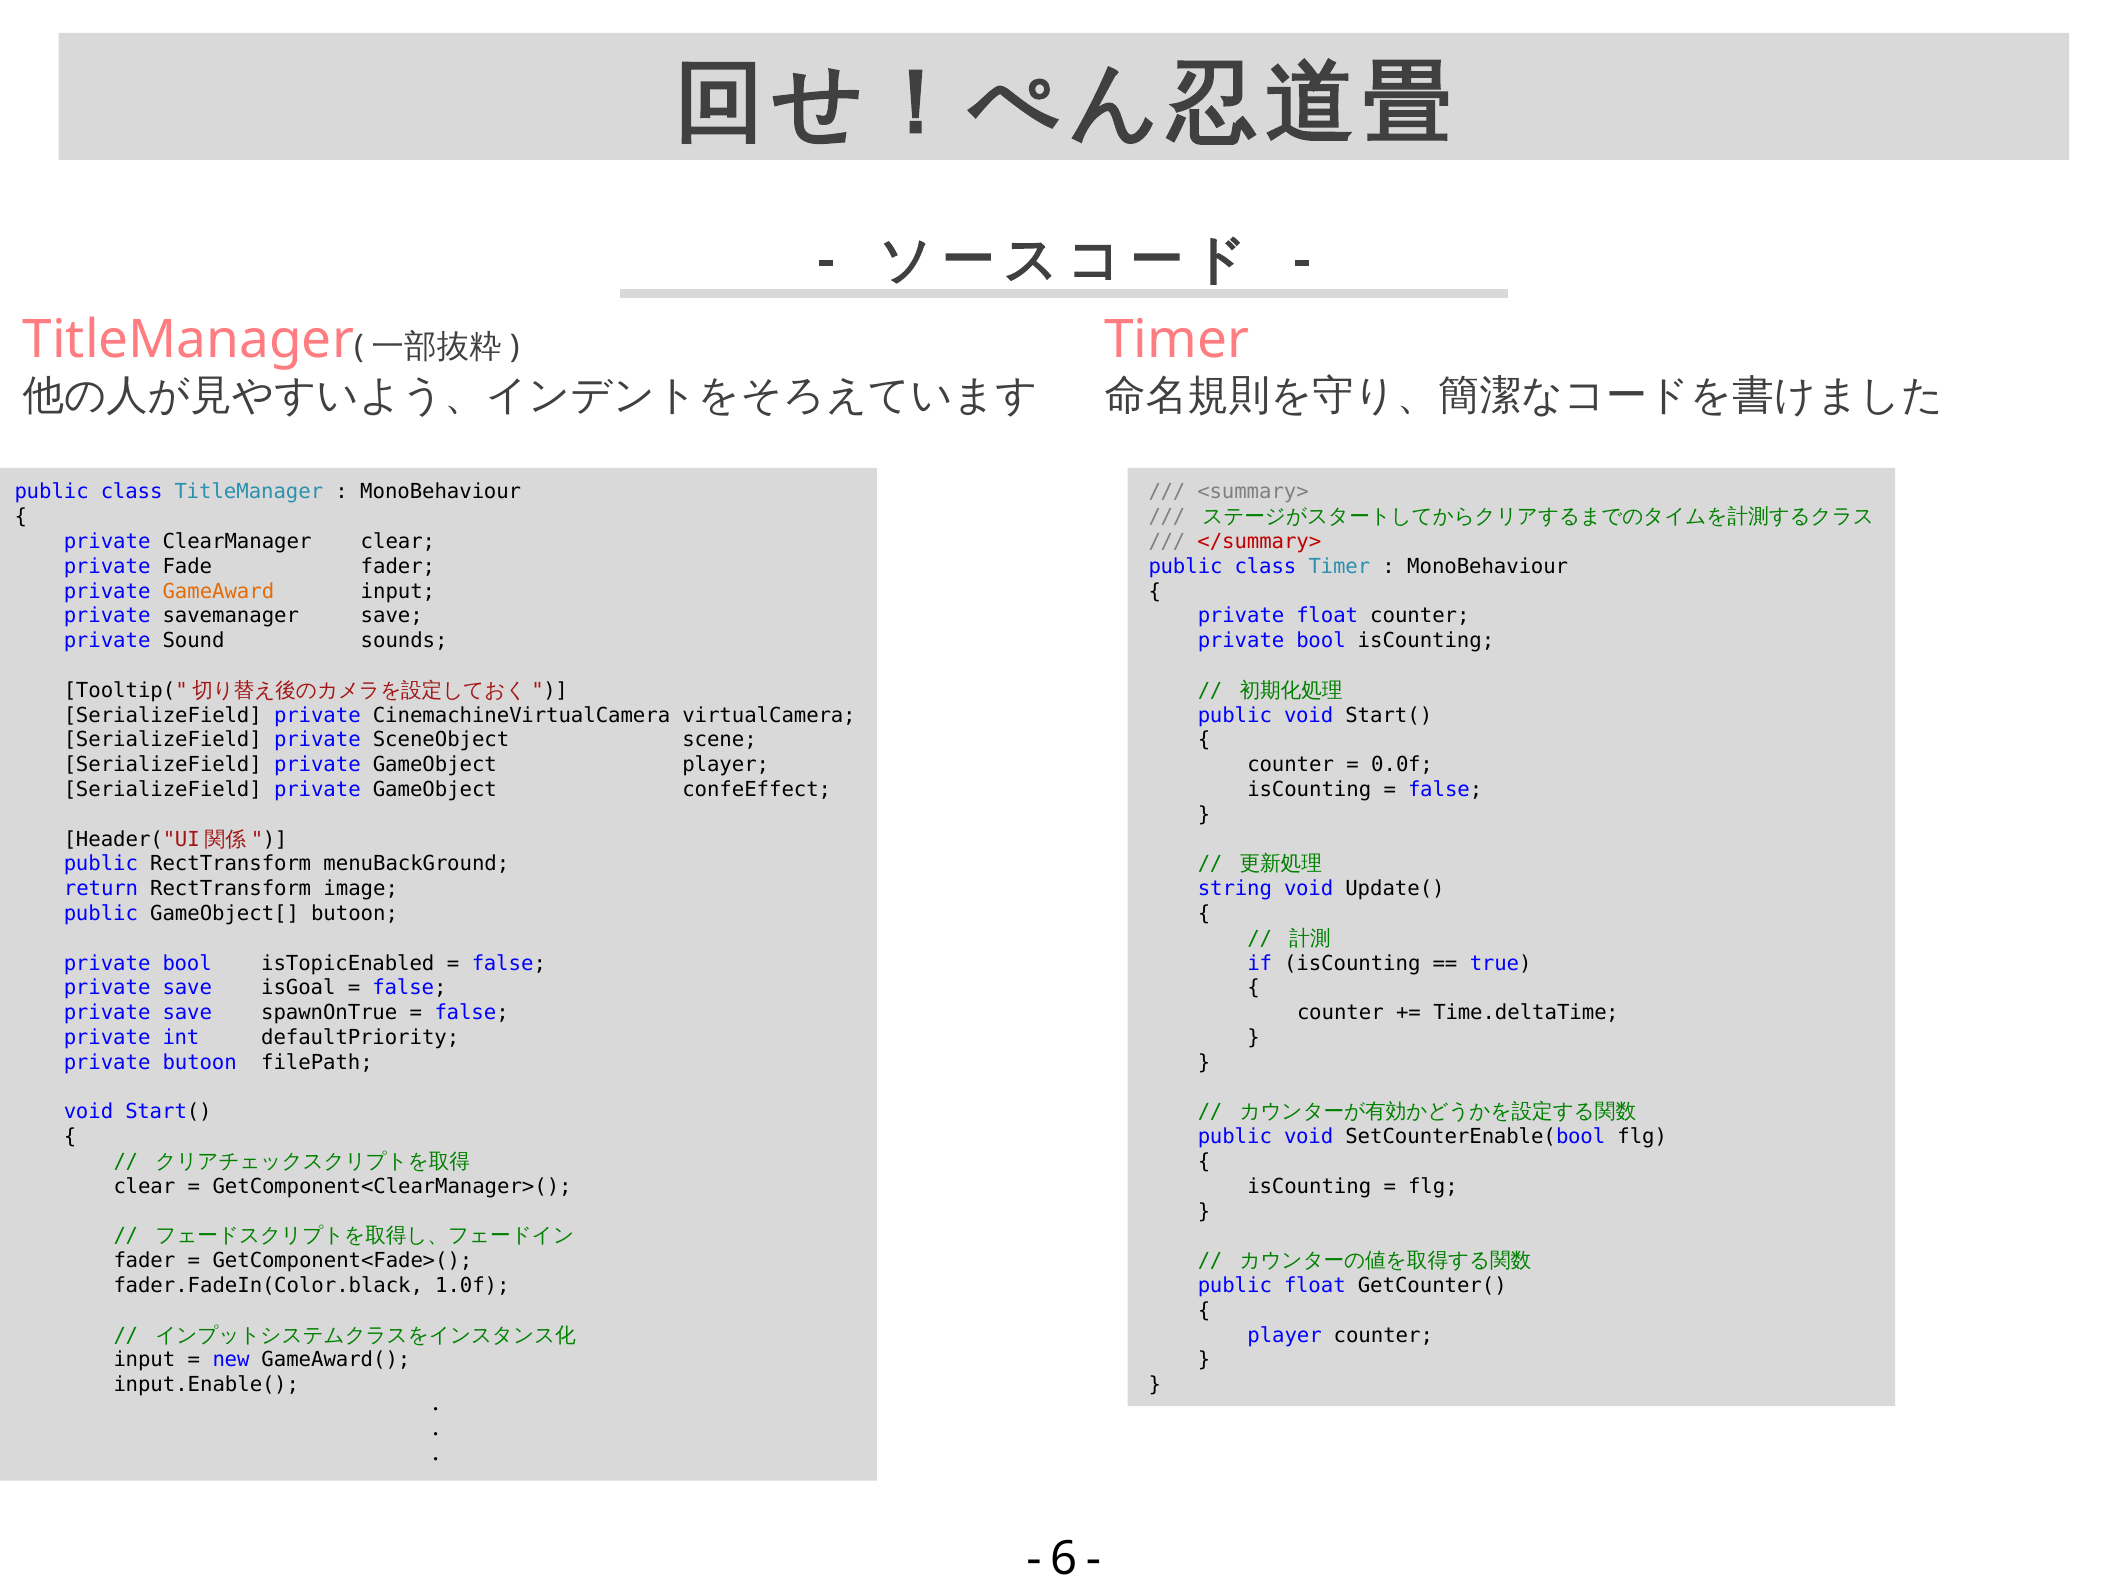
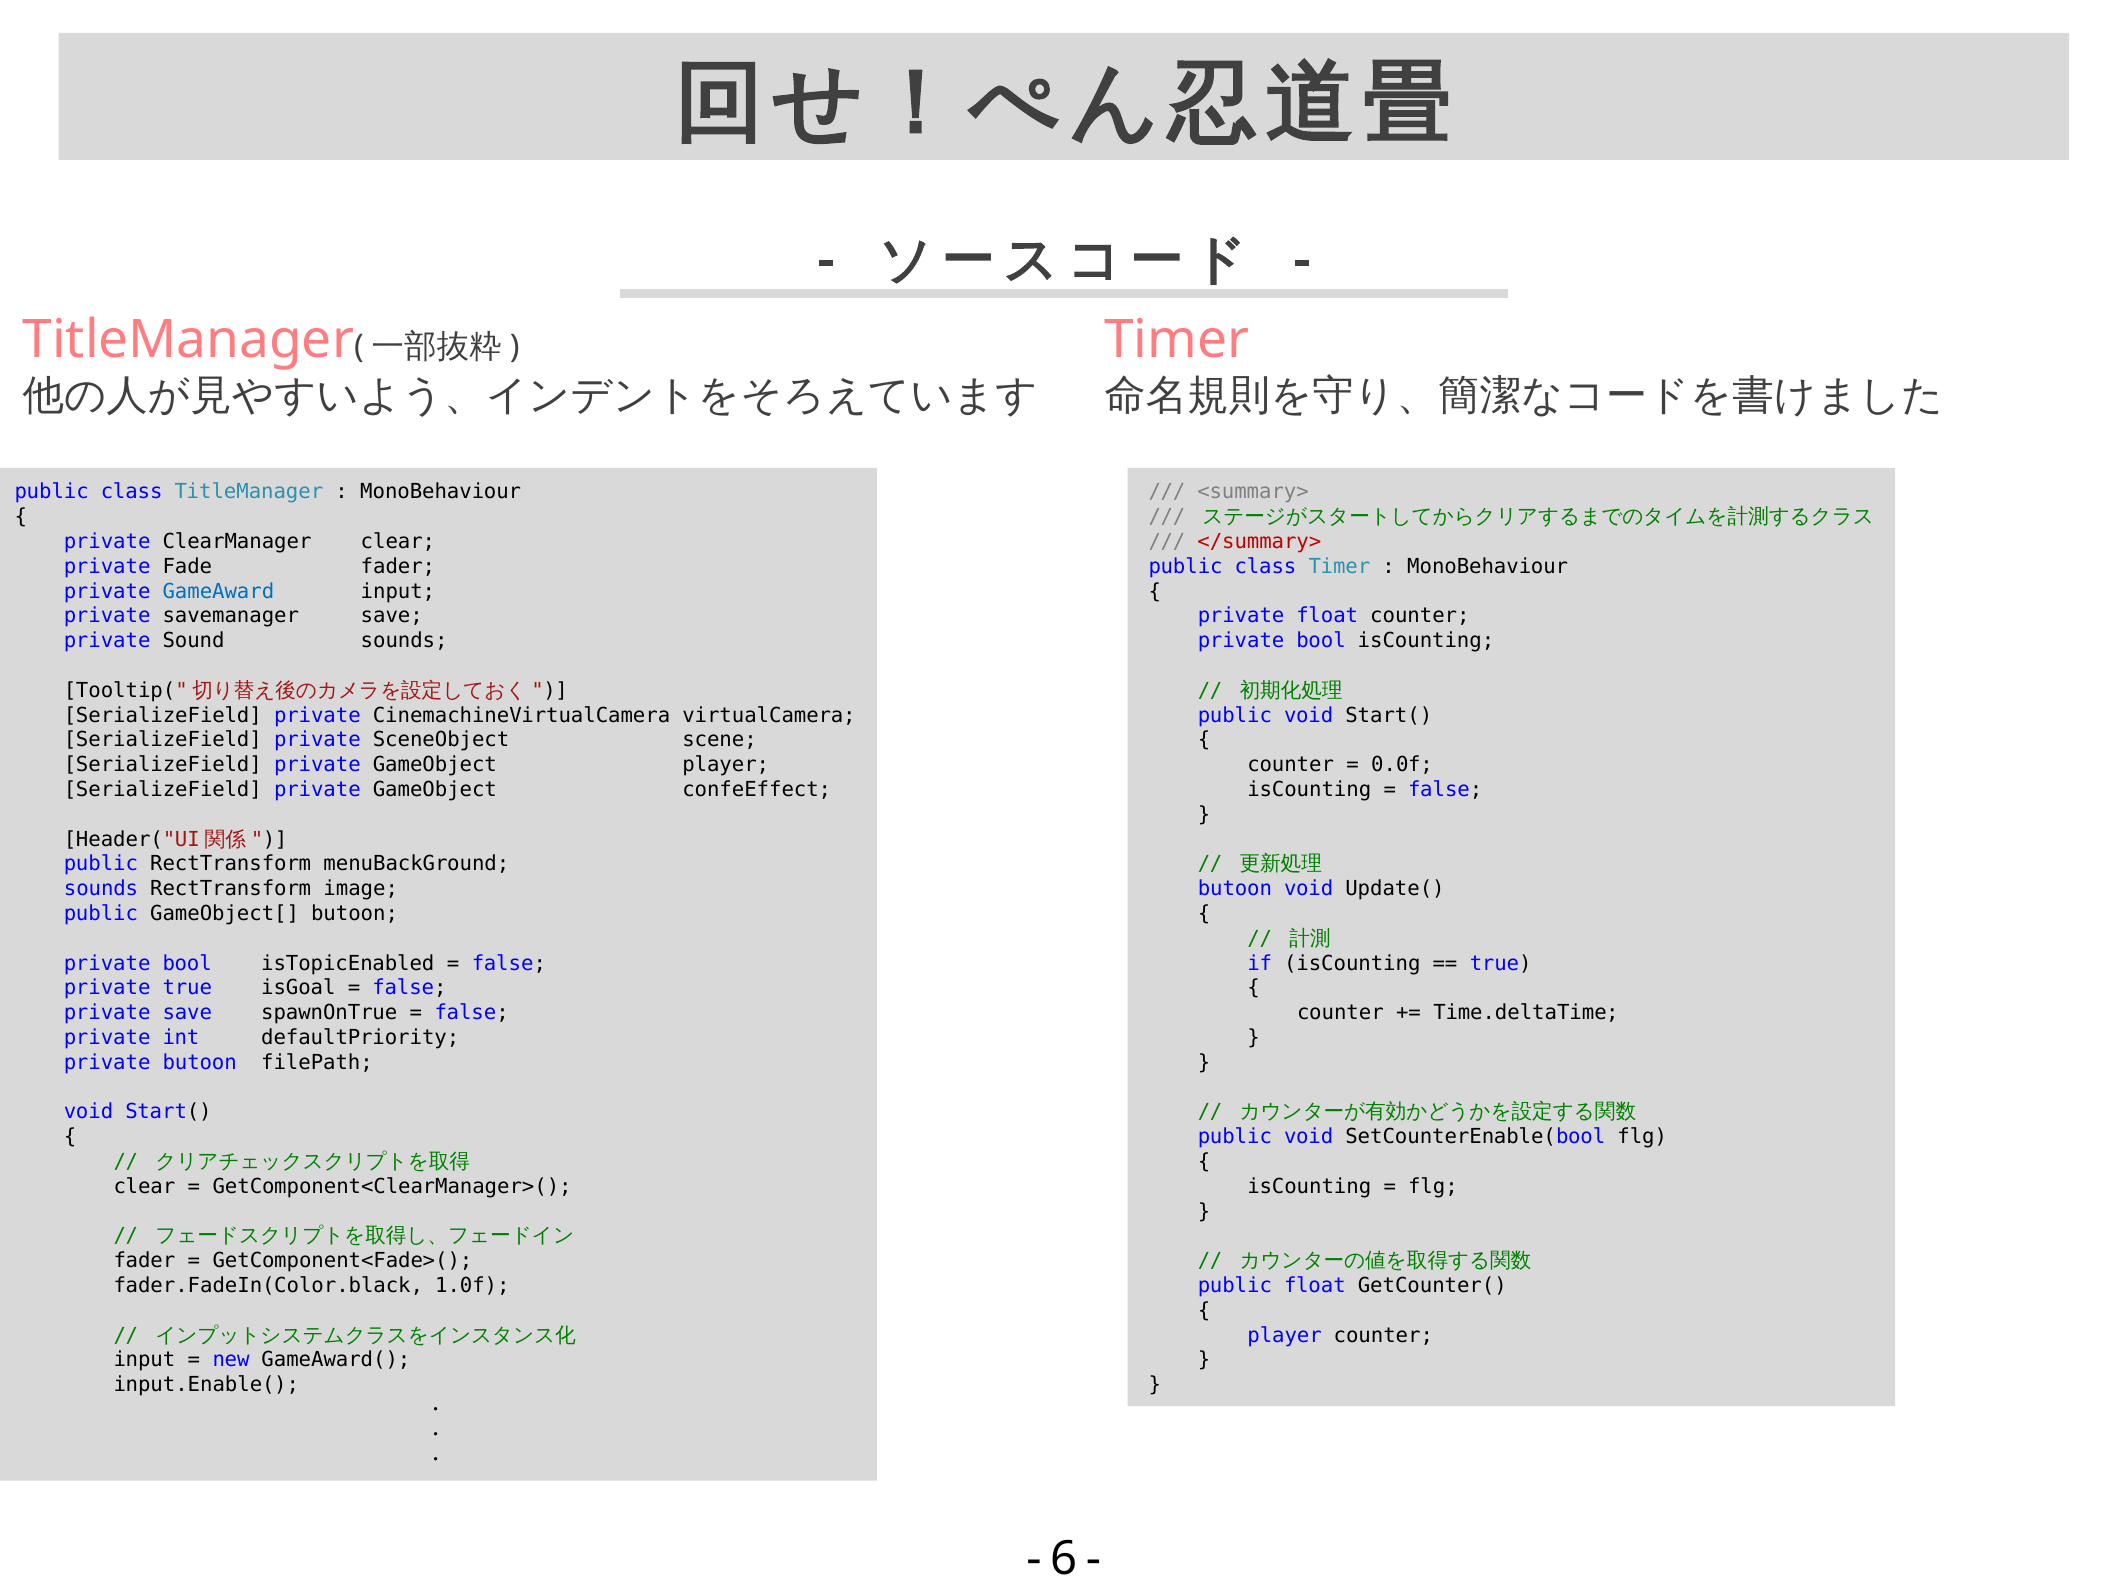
GameAward colour: orange -> blue (218, 591)
return: return -> sounds (101, 889)
string: string -> butoon (1235, 889)
save: save -> true (187, 988)
